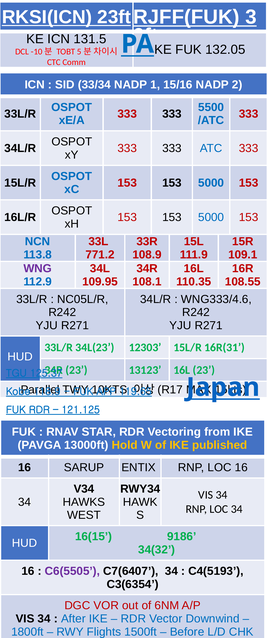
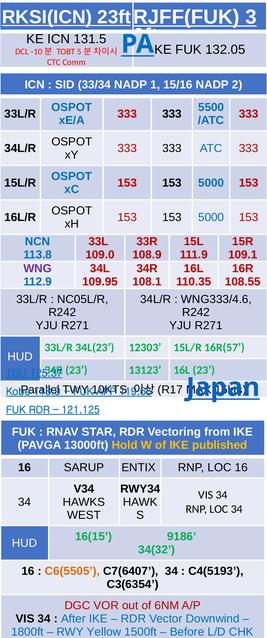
771.2: 771.2 -> 109.0 (100, 255)
16R(31: 16R(31 -> 16R(57 (225, 348)
C6(5505 colour: purple -> orange (72, 572)
Flights: Flights -> Yellow (104, 633)
